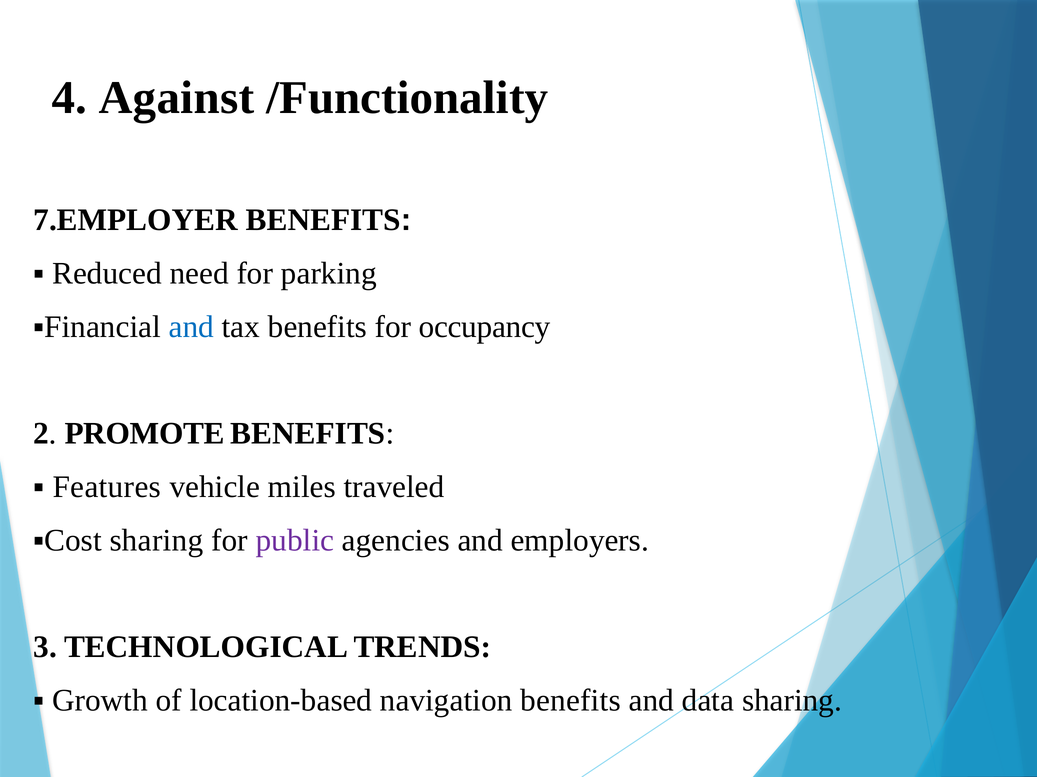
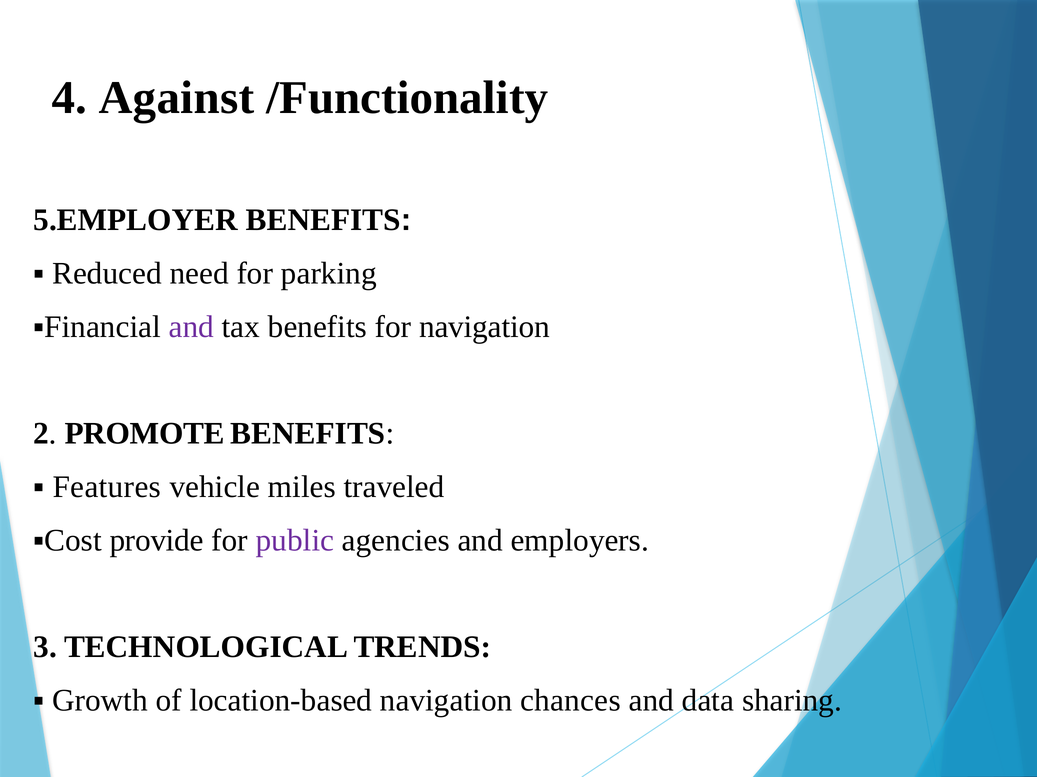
7.EMPLOYER: 7.EMPLOYER -> 5.EMPLOYER (136, 220)
and colour: blue -> purple (191, 327)
for occupancy: occupancy -> navigation (485, 327)
▪Cost sharing: sharing -> provide (157, 541)
navigation benefits: benefits -> chances (570, 701)
